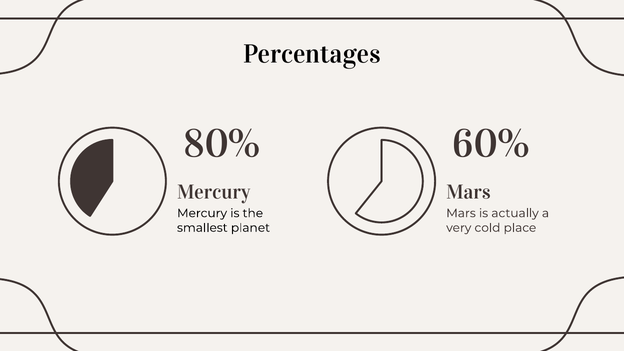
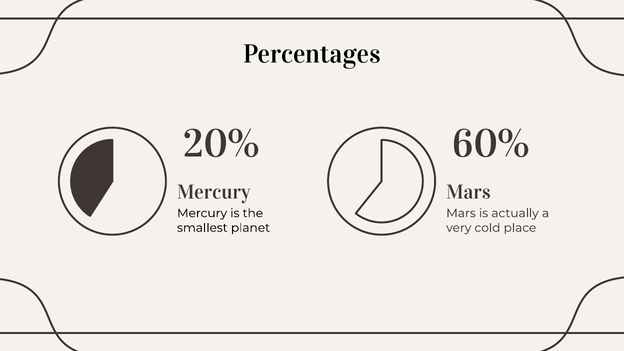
80%: 80% -> 20% (221, 144)
